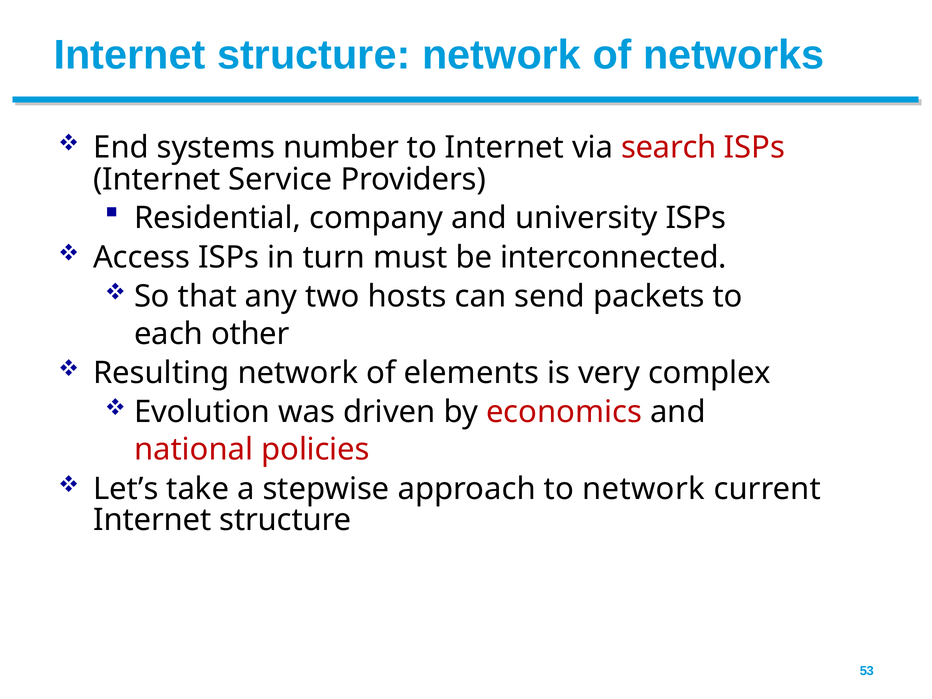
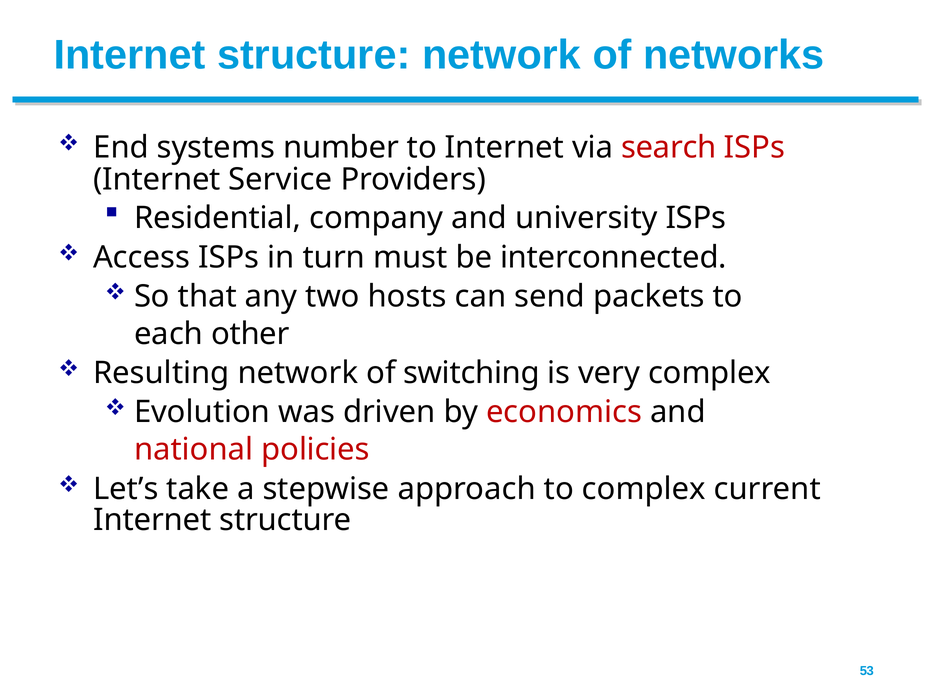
elements: elements -> switching (472, 373)
to network: network -> complex (644, 489)
